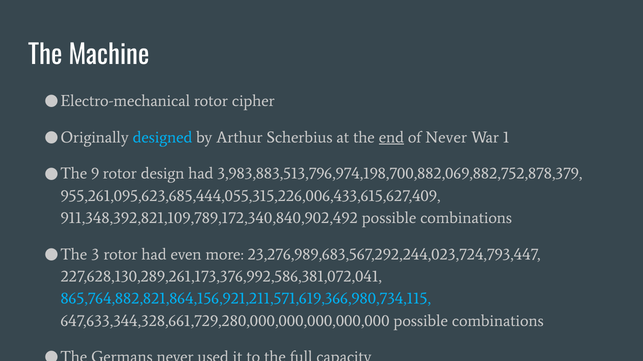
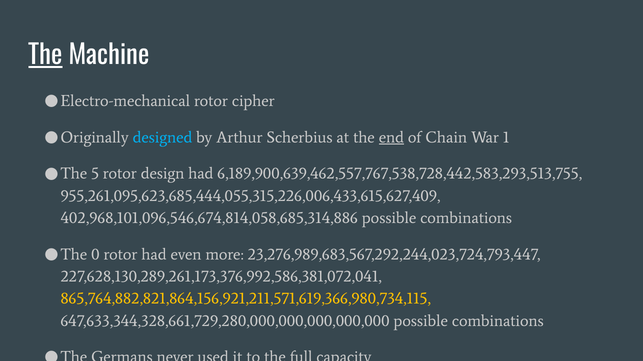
The underline: none -> present (45, 56)
of Never: Never -> Chain (446, 138)
9: 9 -> 5 (95, 174)
3,983,883,513,796,974,198,700,882,069,882,752,878,379: 3,983,883,513,796,974,198,700,882,069,882,752,878,379 -> 6,189,900,639,462,557,767,538,728,442,583,293,513,755 (400, 174)
911,348,392,821,109,789,172,340,840,902,492: 911,348,392,821,109,789,172,340,840,902,492 -> 402,968,101,096,546,674,814,058,685,314,886 (209, 218)
3: 3 -> 0 (95, 255)
865,764,882,821,864,156,921,211,571,619,366,980,734,115 colour: light blue -> yellow (246, 299)
